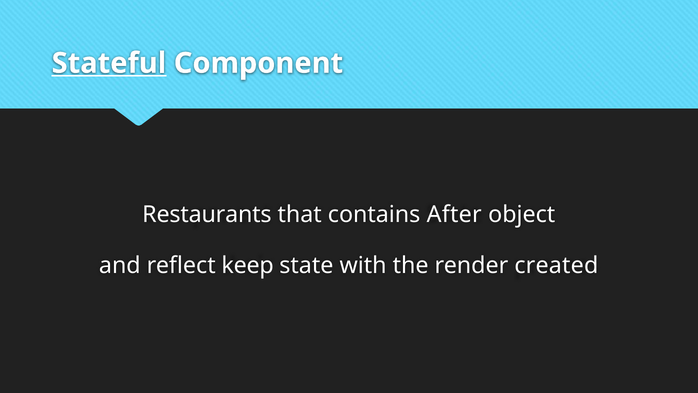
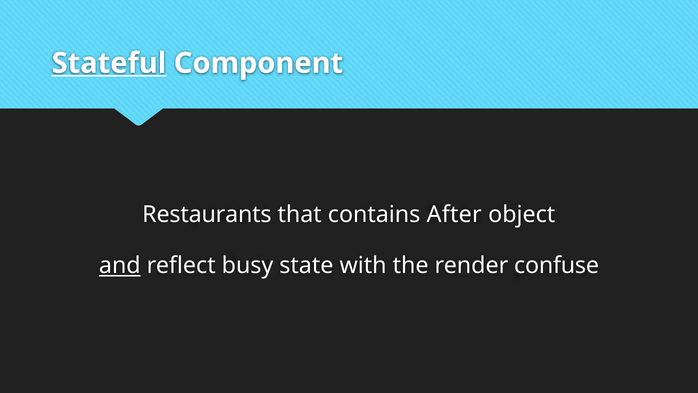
and underline: none -> present (120, 265)
keep: keep -> busy (248, 265)
created: created -> confuse (557, 265)
